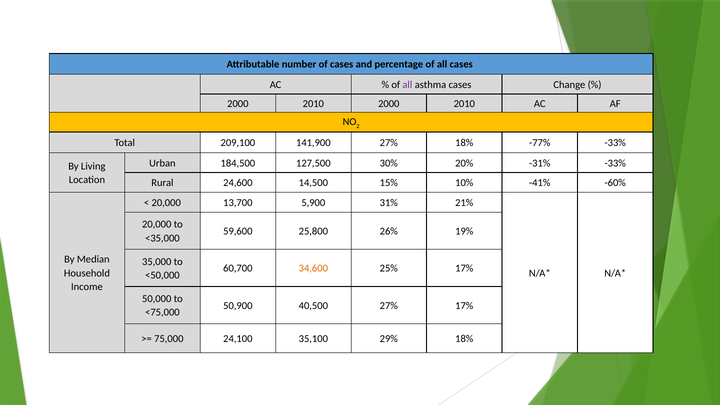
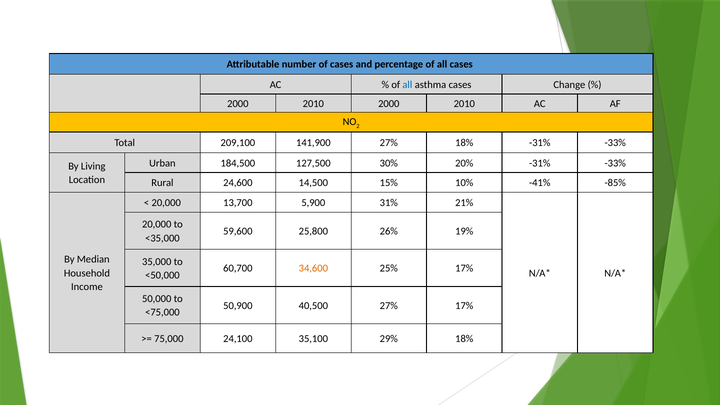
all colour: purple -> blue (407, 85)
18% -77%: -77% -> -31% (540, 143)
-60%: -60% -> -85% (615, 183)
